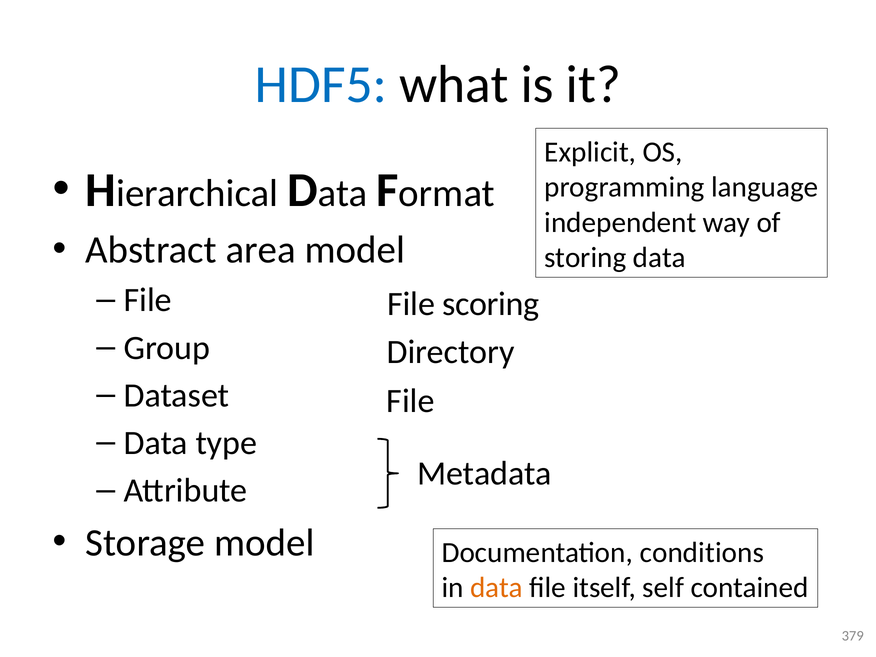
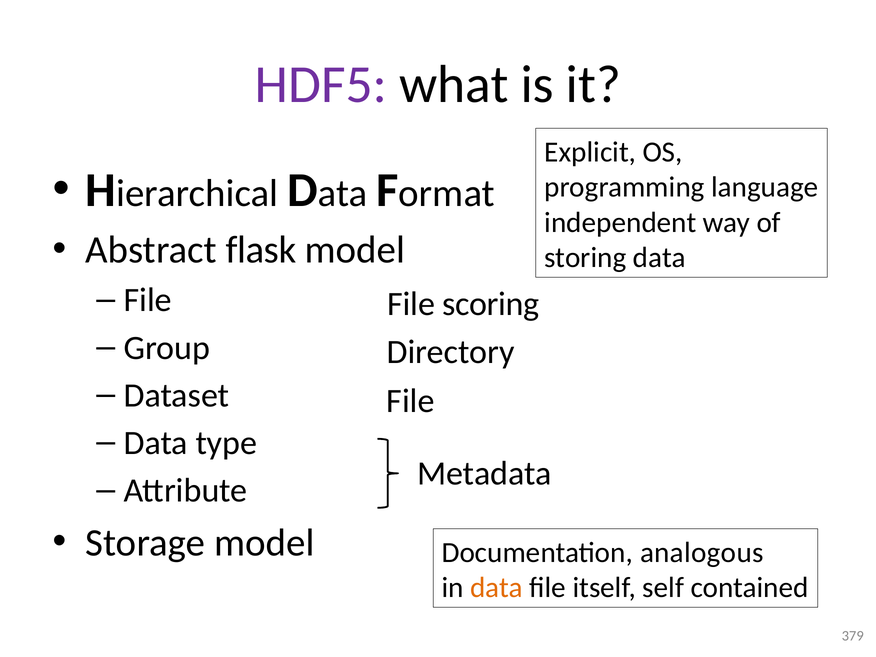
HDF5 colour: blue -> purple (321, 85)
area: area -> flask (261, 250)
conditions: conditions -> analogous (702, 552)
